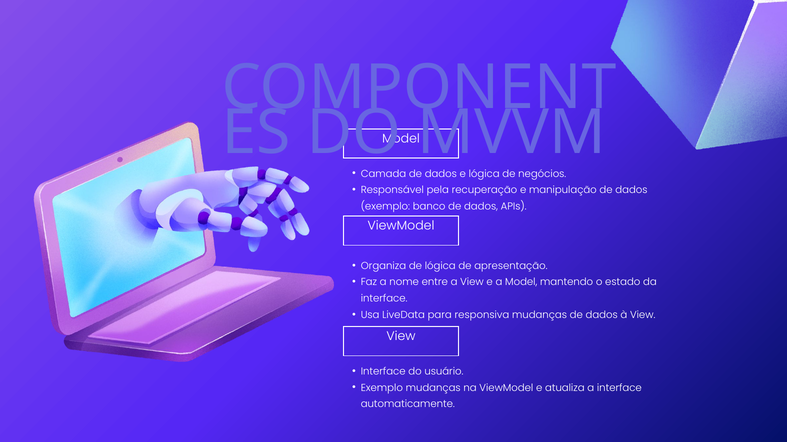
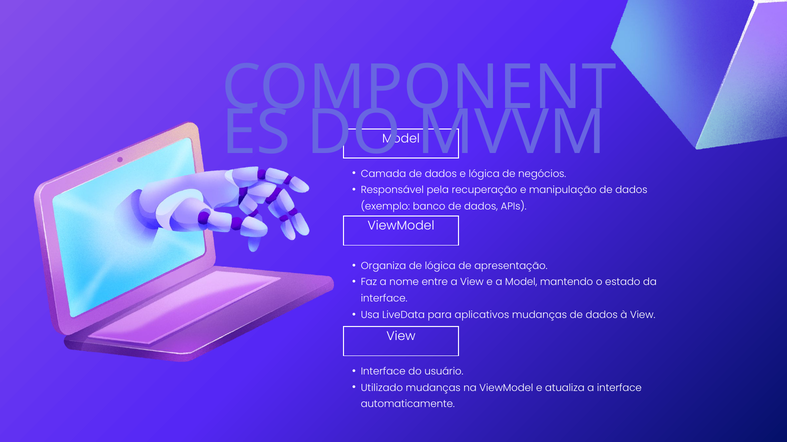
responsiva: responsiva -> aplicativos (482, 315)
Exemplo: Exemplo -> Utilizado (382, 388)
